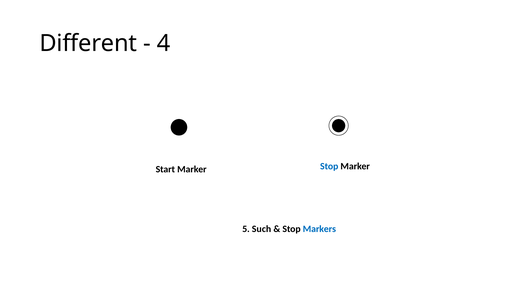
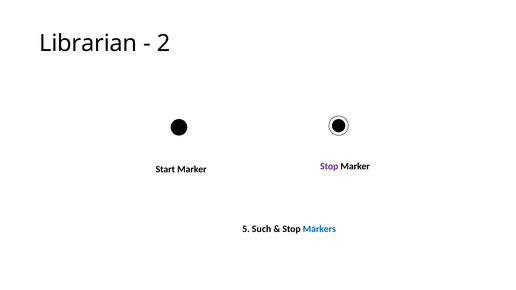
Different: Different -> Librarian (88, 43)
4: 4 -> 2 (164, 43)
Stop colour: blue -> purple (329, 166)
